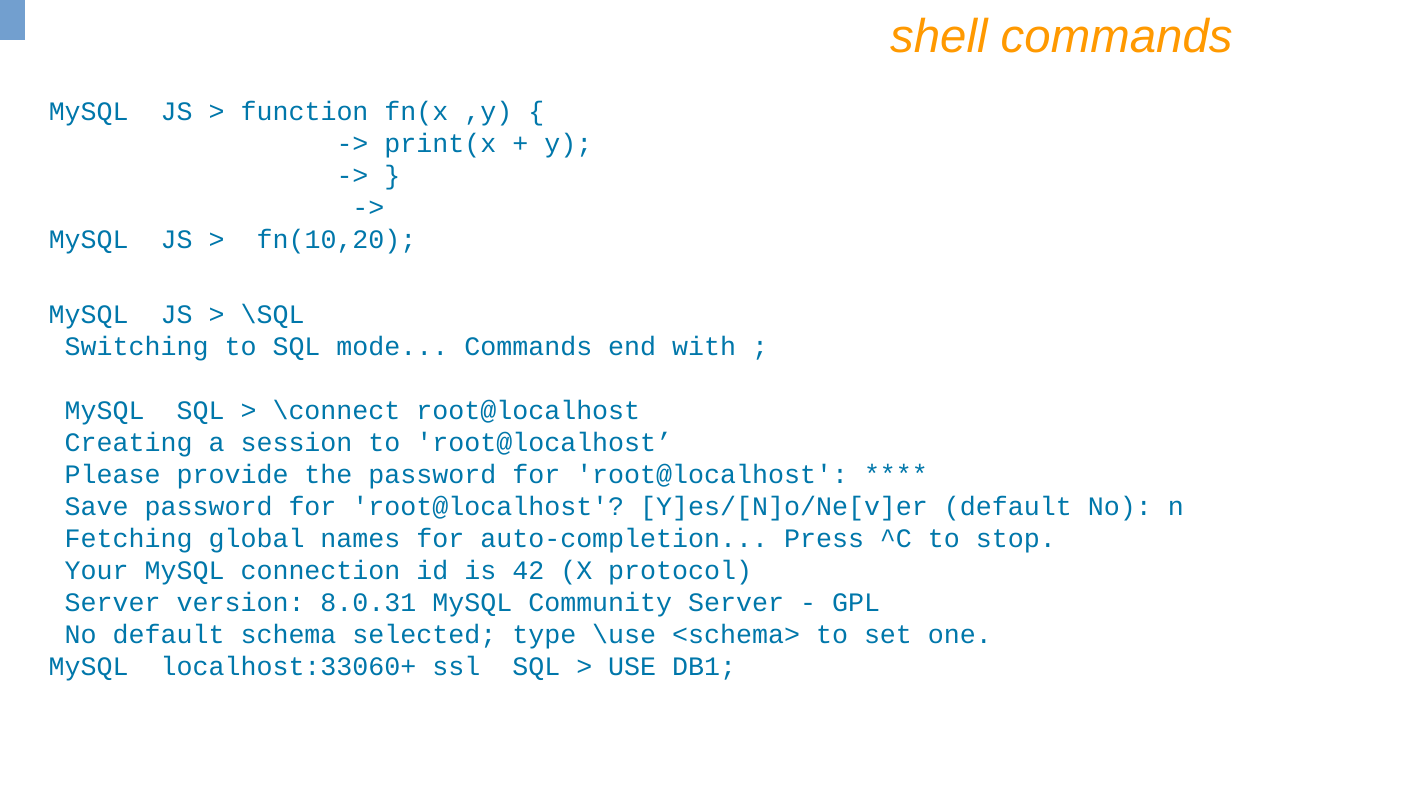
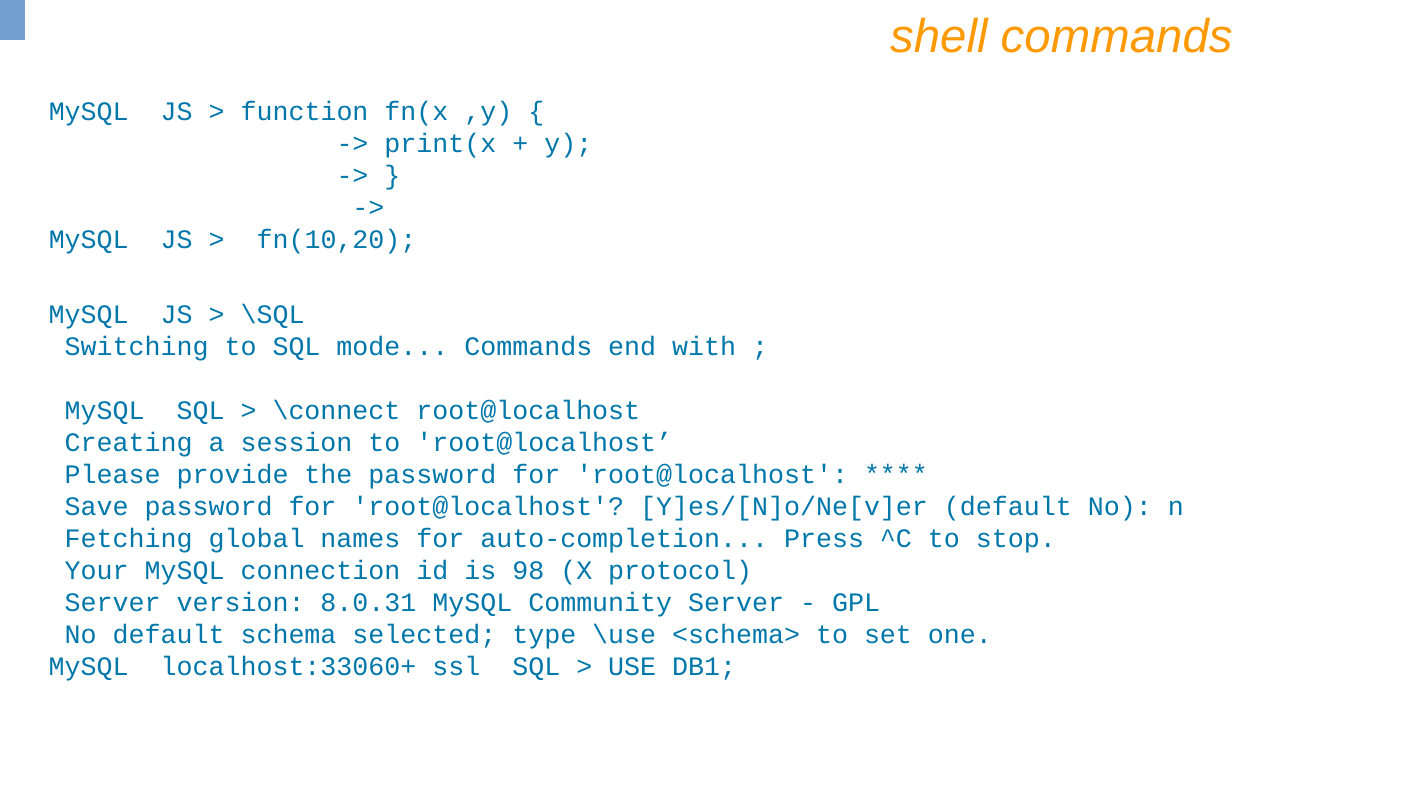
42: 42 -> 98 (528, 571)
